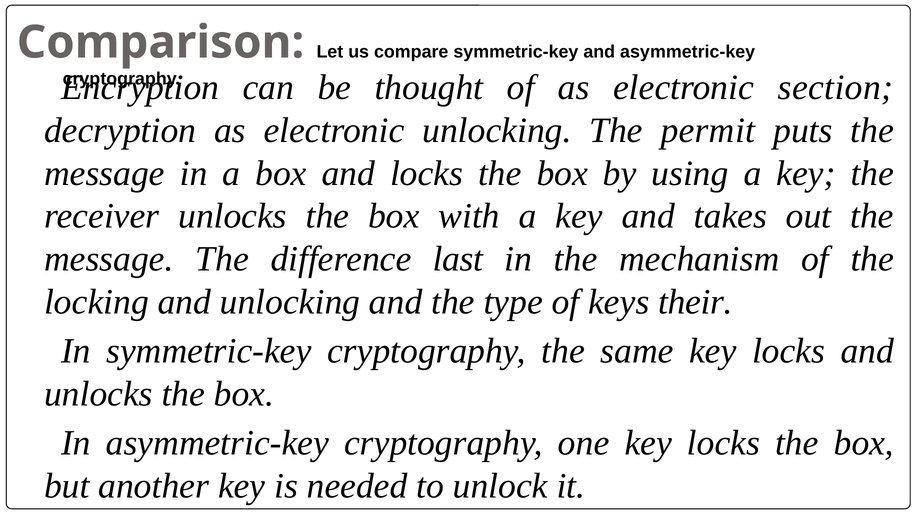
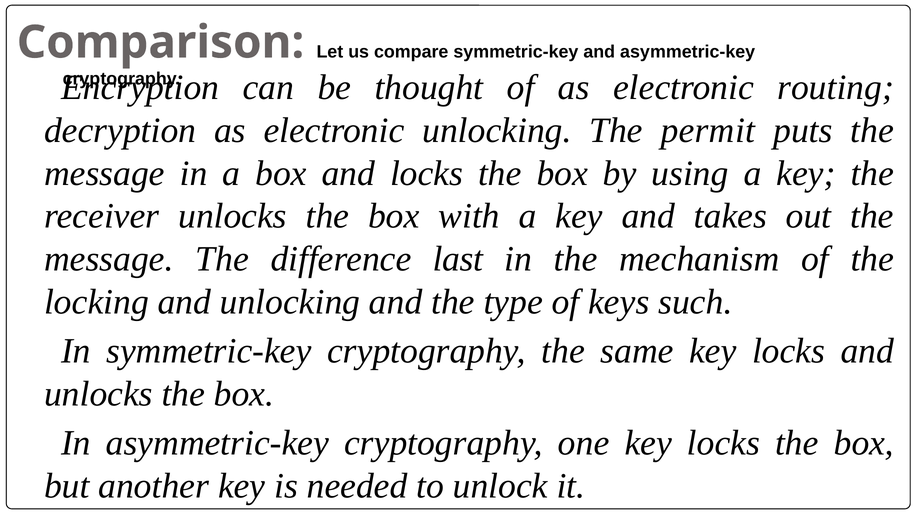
section: section -> routing (836, 88)
their: their -> such (695, 302)
